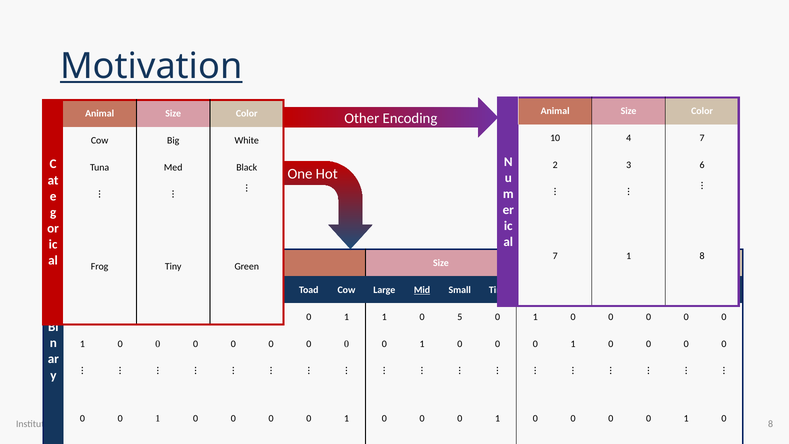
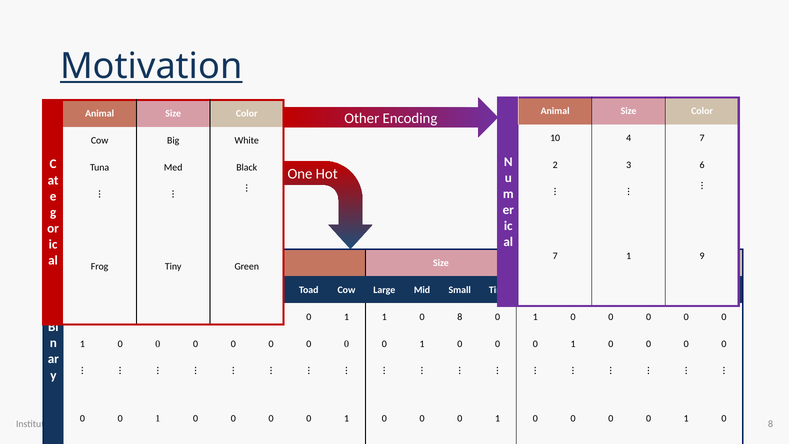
1 8: 8 -> 9 (702, 256)
Mid underline: present -> none (422, 290)
0 5: 5 -> 8 (460, 317)
